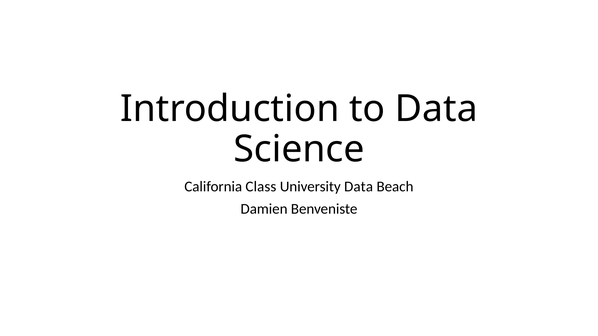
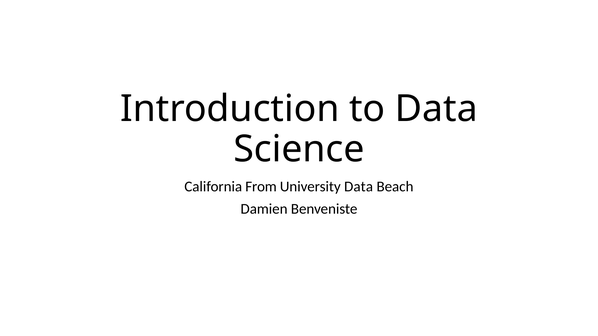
Class: Class -> From (261, 187)
